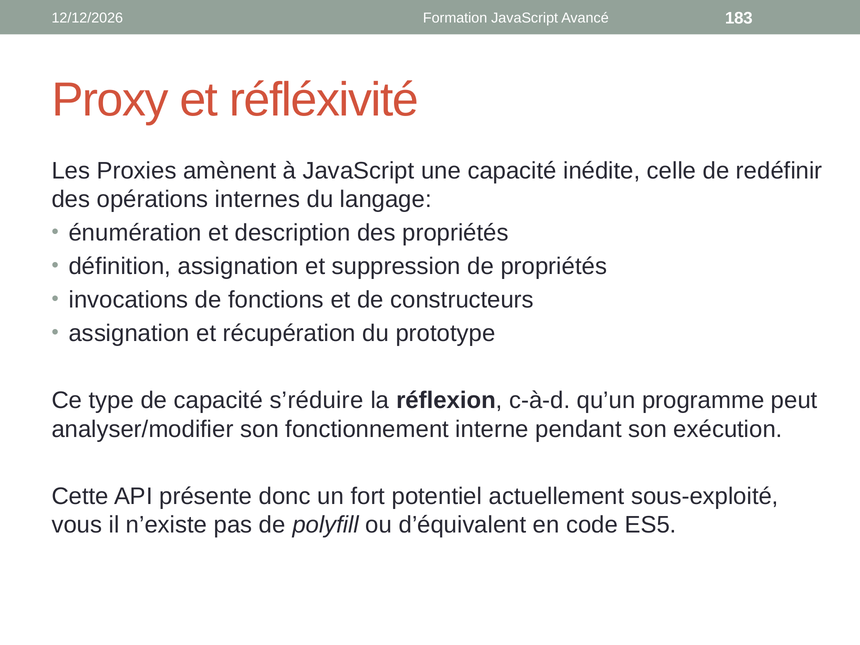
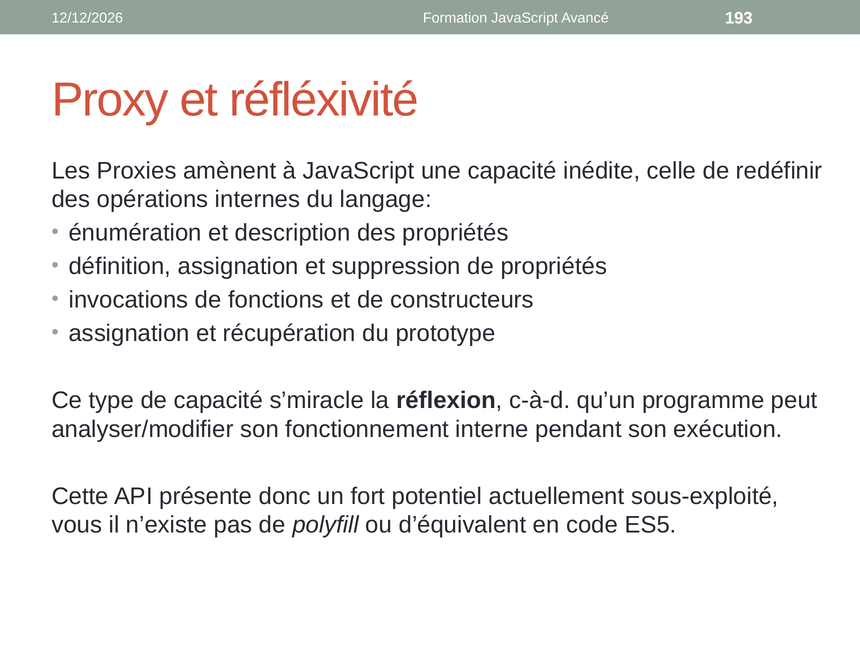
183: 183 -> 193 (739, 18)
s’réduire: s’réduire -> s’miracle (317, 400)
